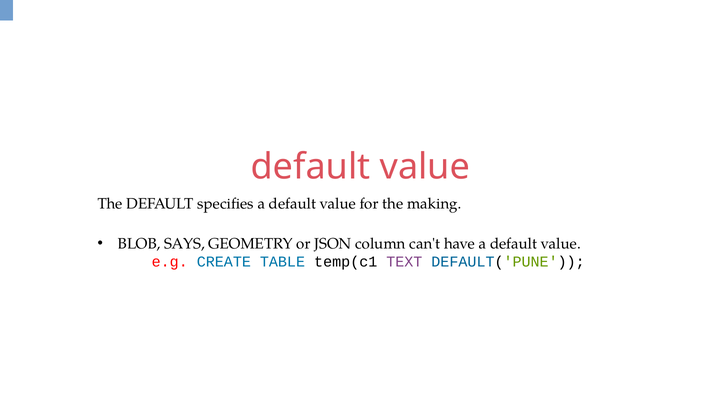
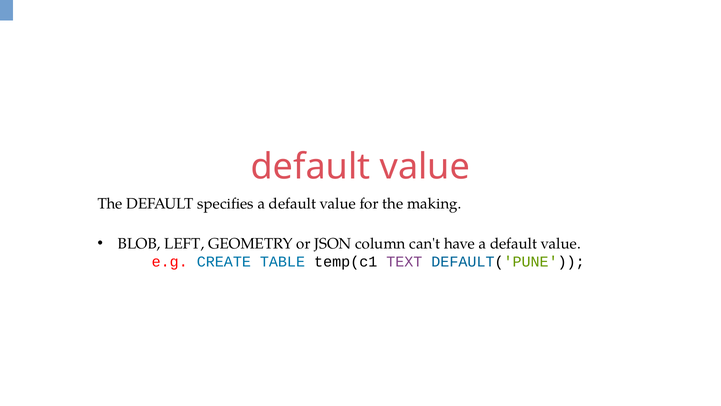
SAYS: SAYS -> LEFT (184, 243)
